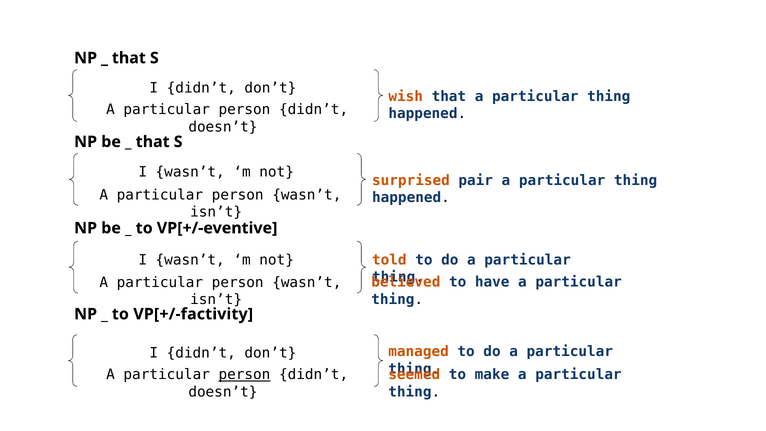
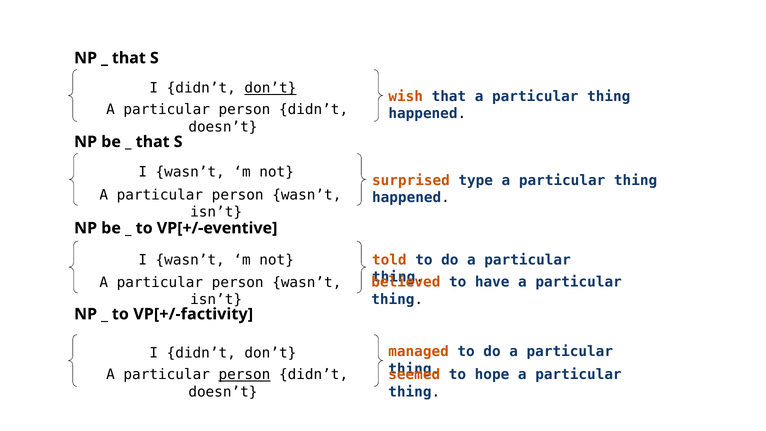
don’t underline: none -> present (270, 88)
pair: pair -> type (476, 180)
make: make -> hope (492, 375)
